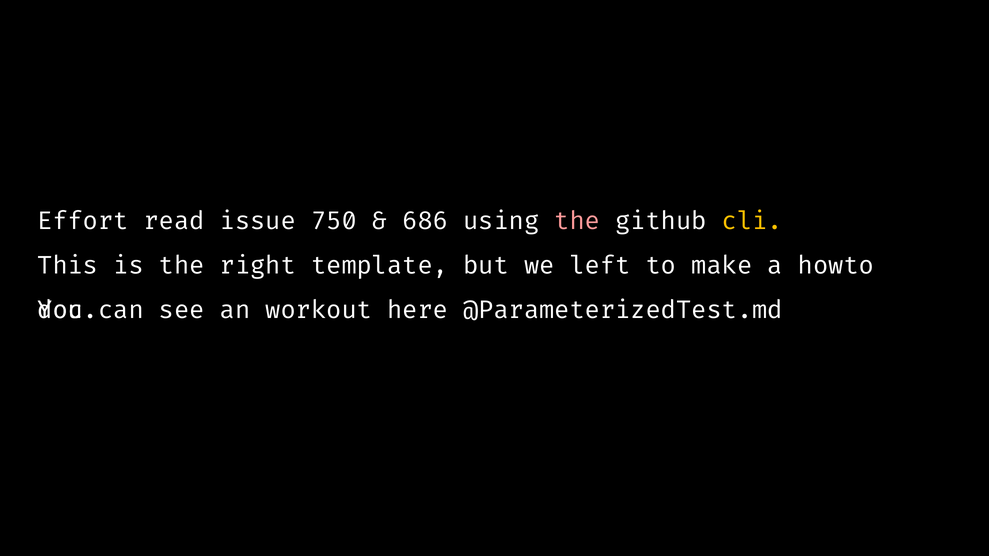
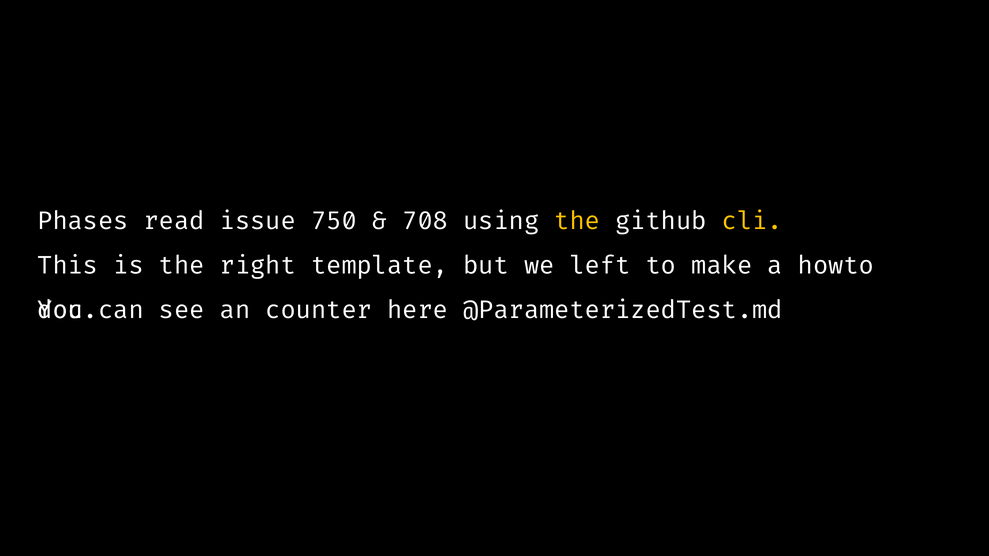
Effort: Effort -> Phases (83, 221)
686: 686 -> 708 (425, 221)
the colour: pink -> yellow (577, 221)
workout: workout -> counter (319, 310)
